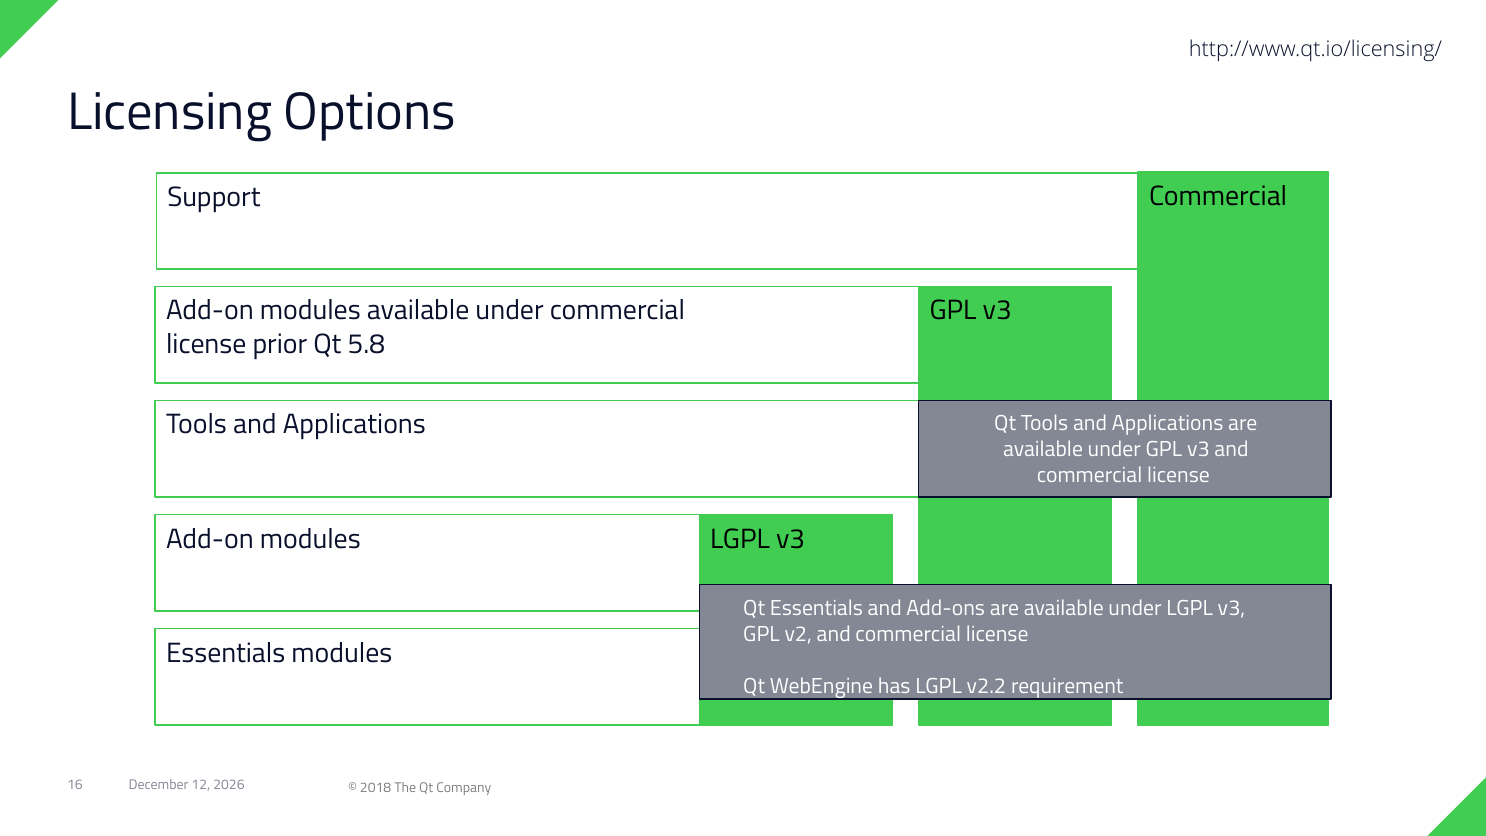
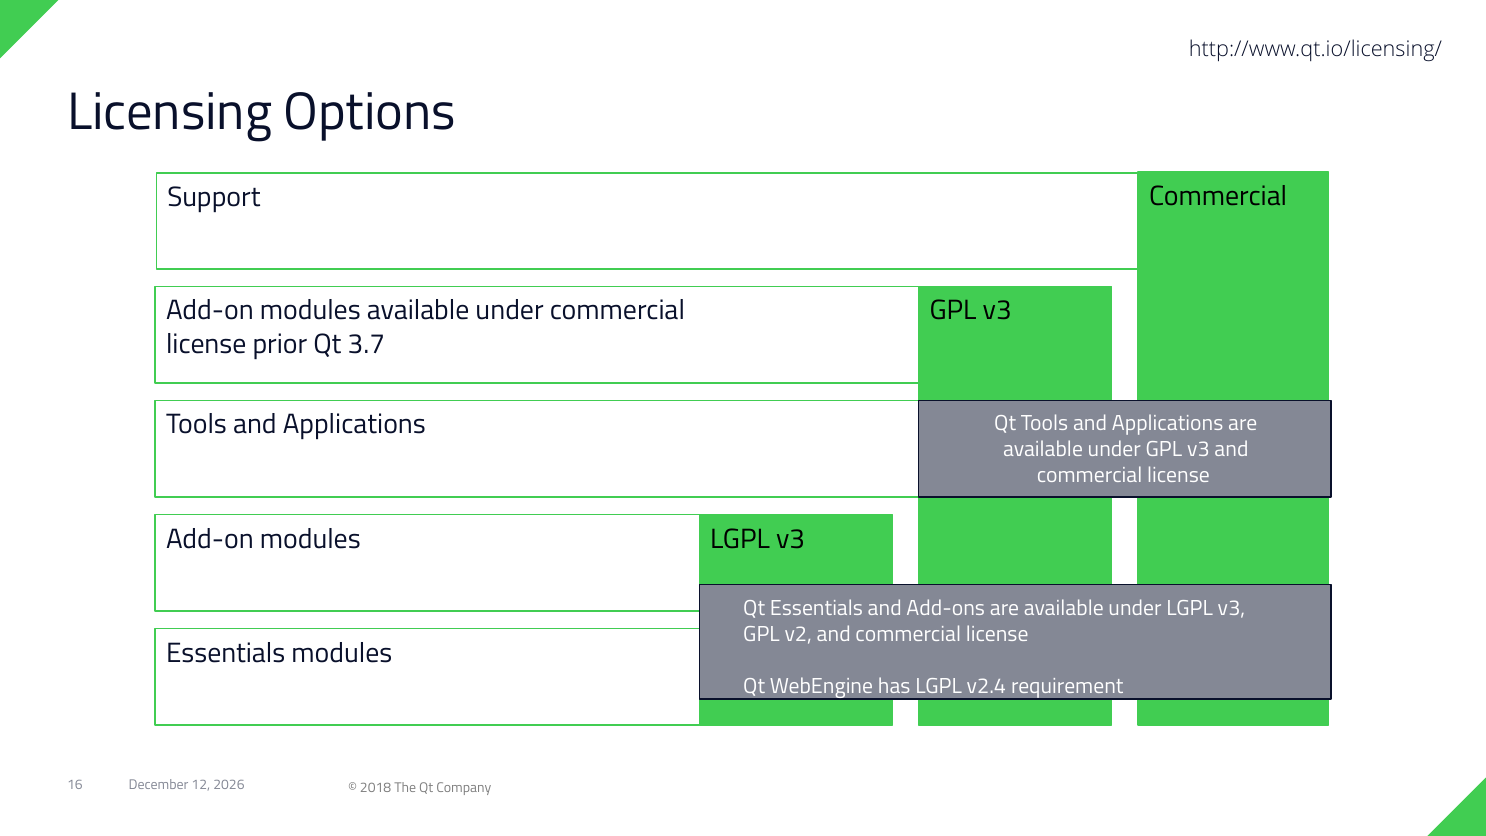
5.8: 5.8 -> 3.7 (366, 344)
v2.2: v2.2 -> v2.4 (986, 686)
